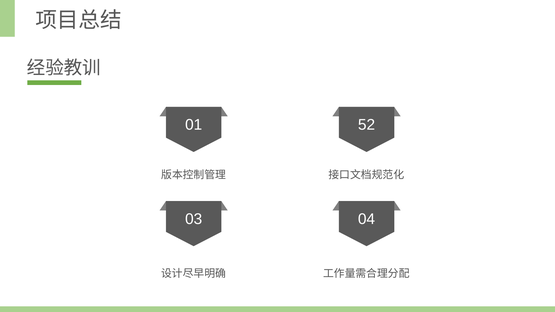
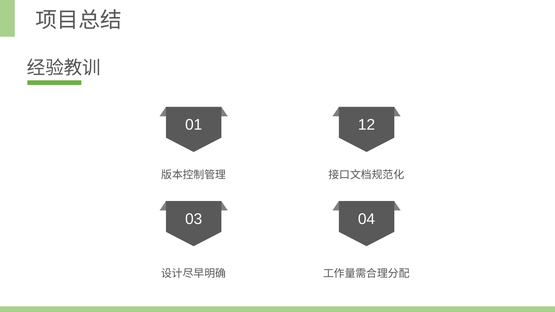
52: 52 -> 12 (367, 125)
